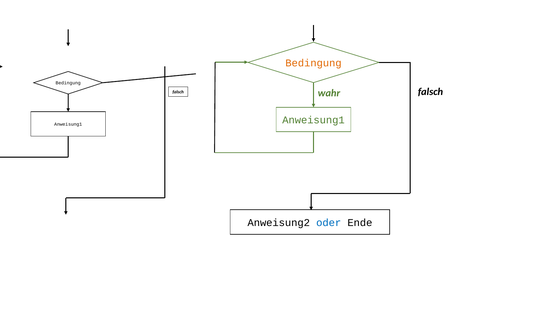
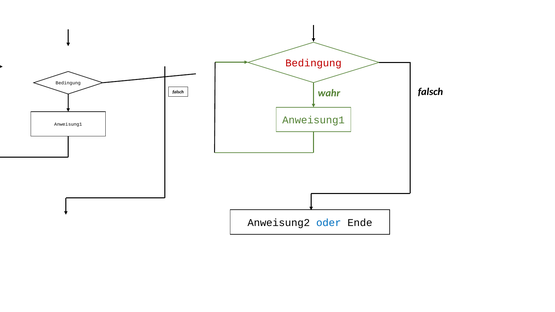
Bedingung colour: orange -> red (313, 63)
